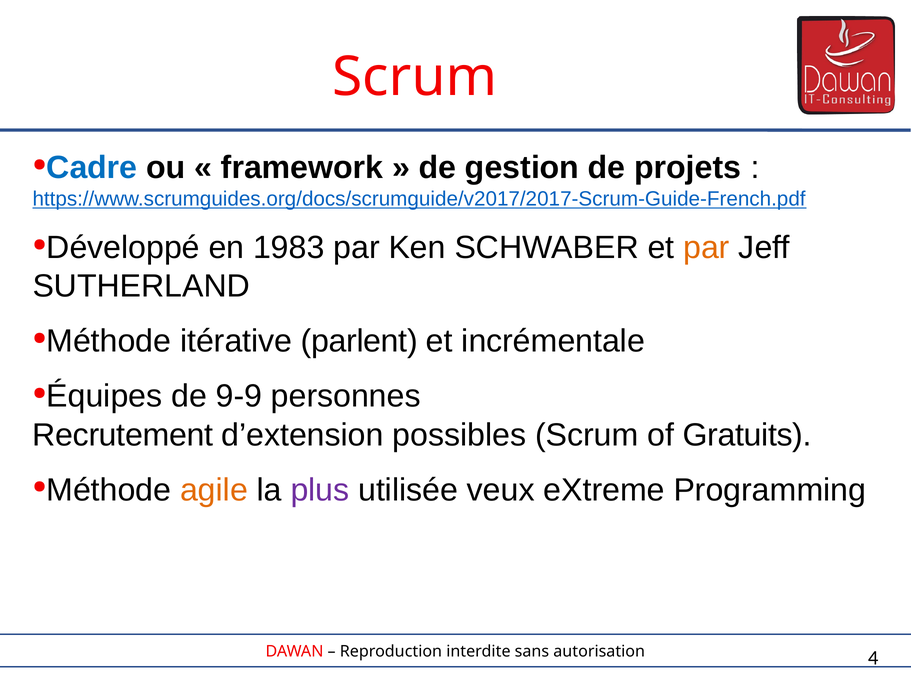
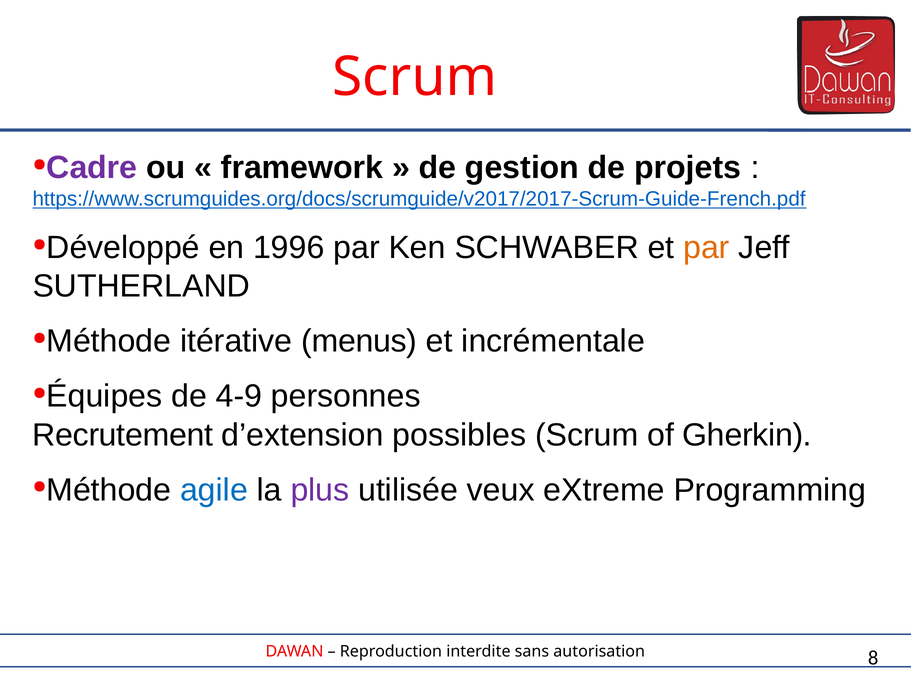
Cadre colour: blue -> purple (92, 168)
1983: 1983 -> 1996 (289, 248)
parlent: parlent -> menus (359, 341)
9-9: 9-9 -> 4-9 (239, 396)
Gratuits: Gratuits -> Gherkin (747, 435)
agile colour: orange -> blue (214, 490)
4: 4 -> 8 (873, 658)
